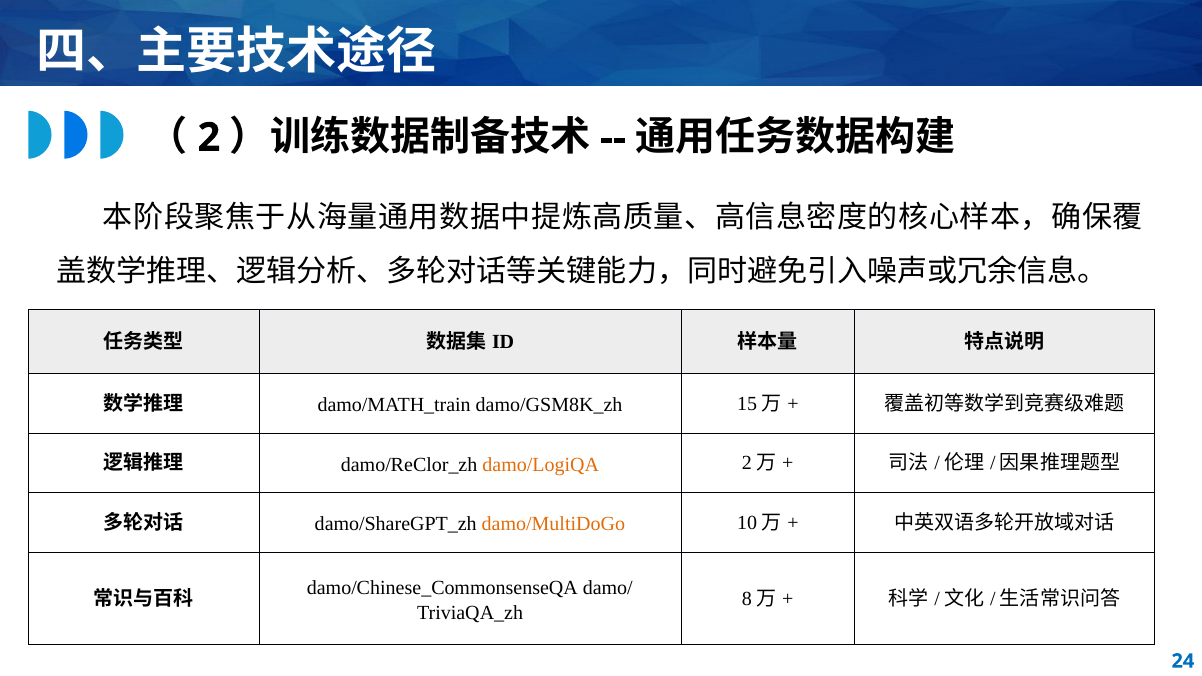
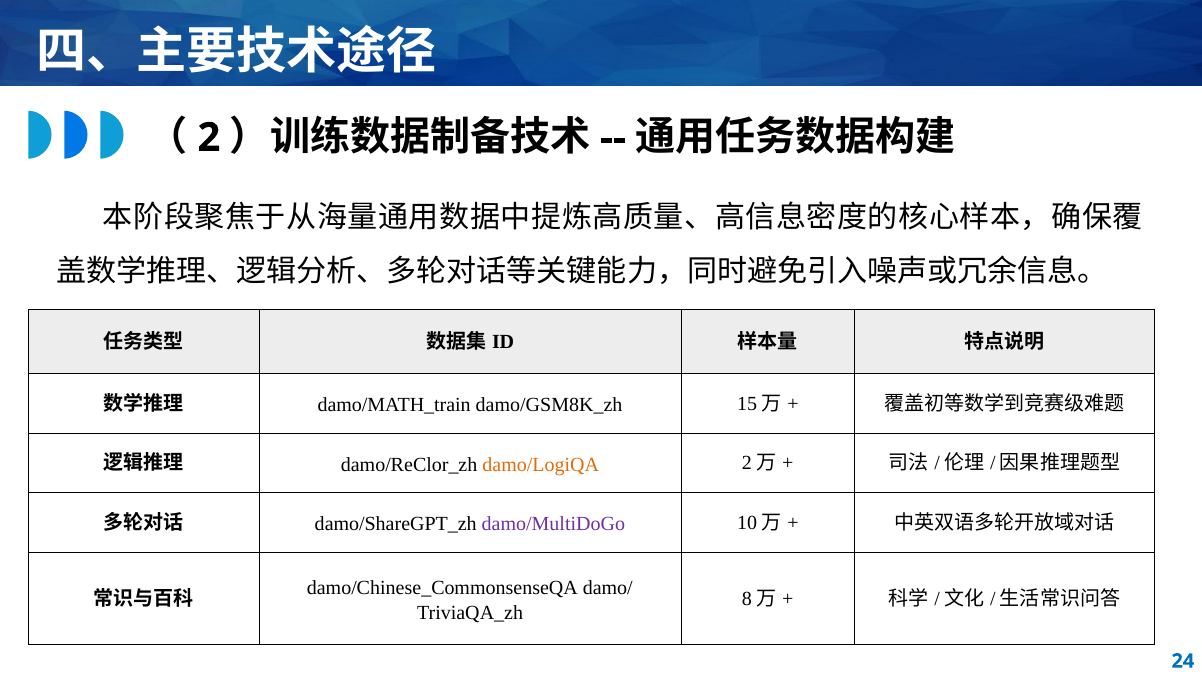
damo/MultiDoGo colour: orange -> purple (553, 524)
